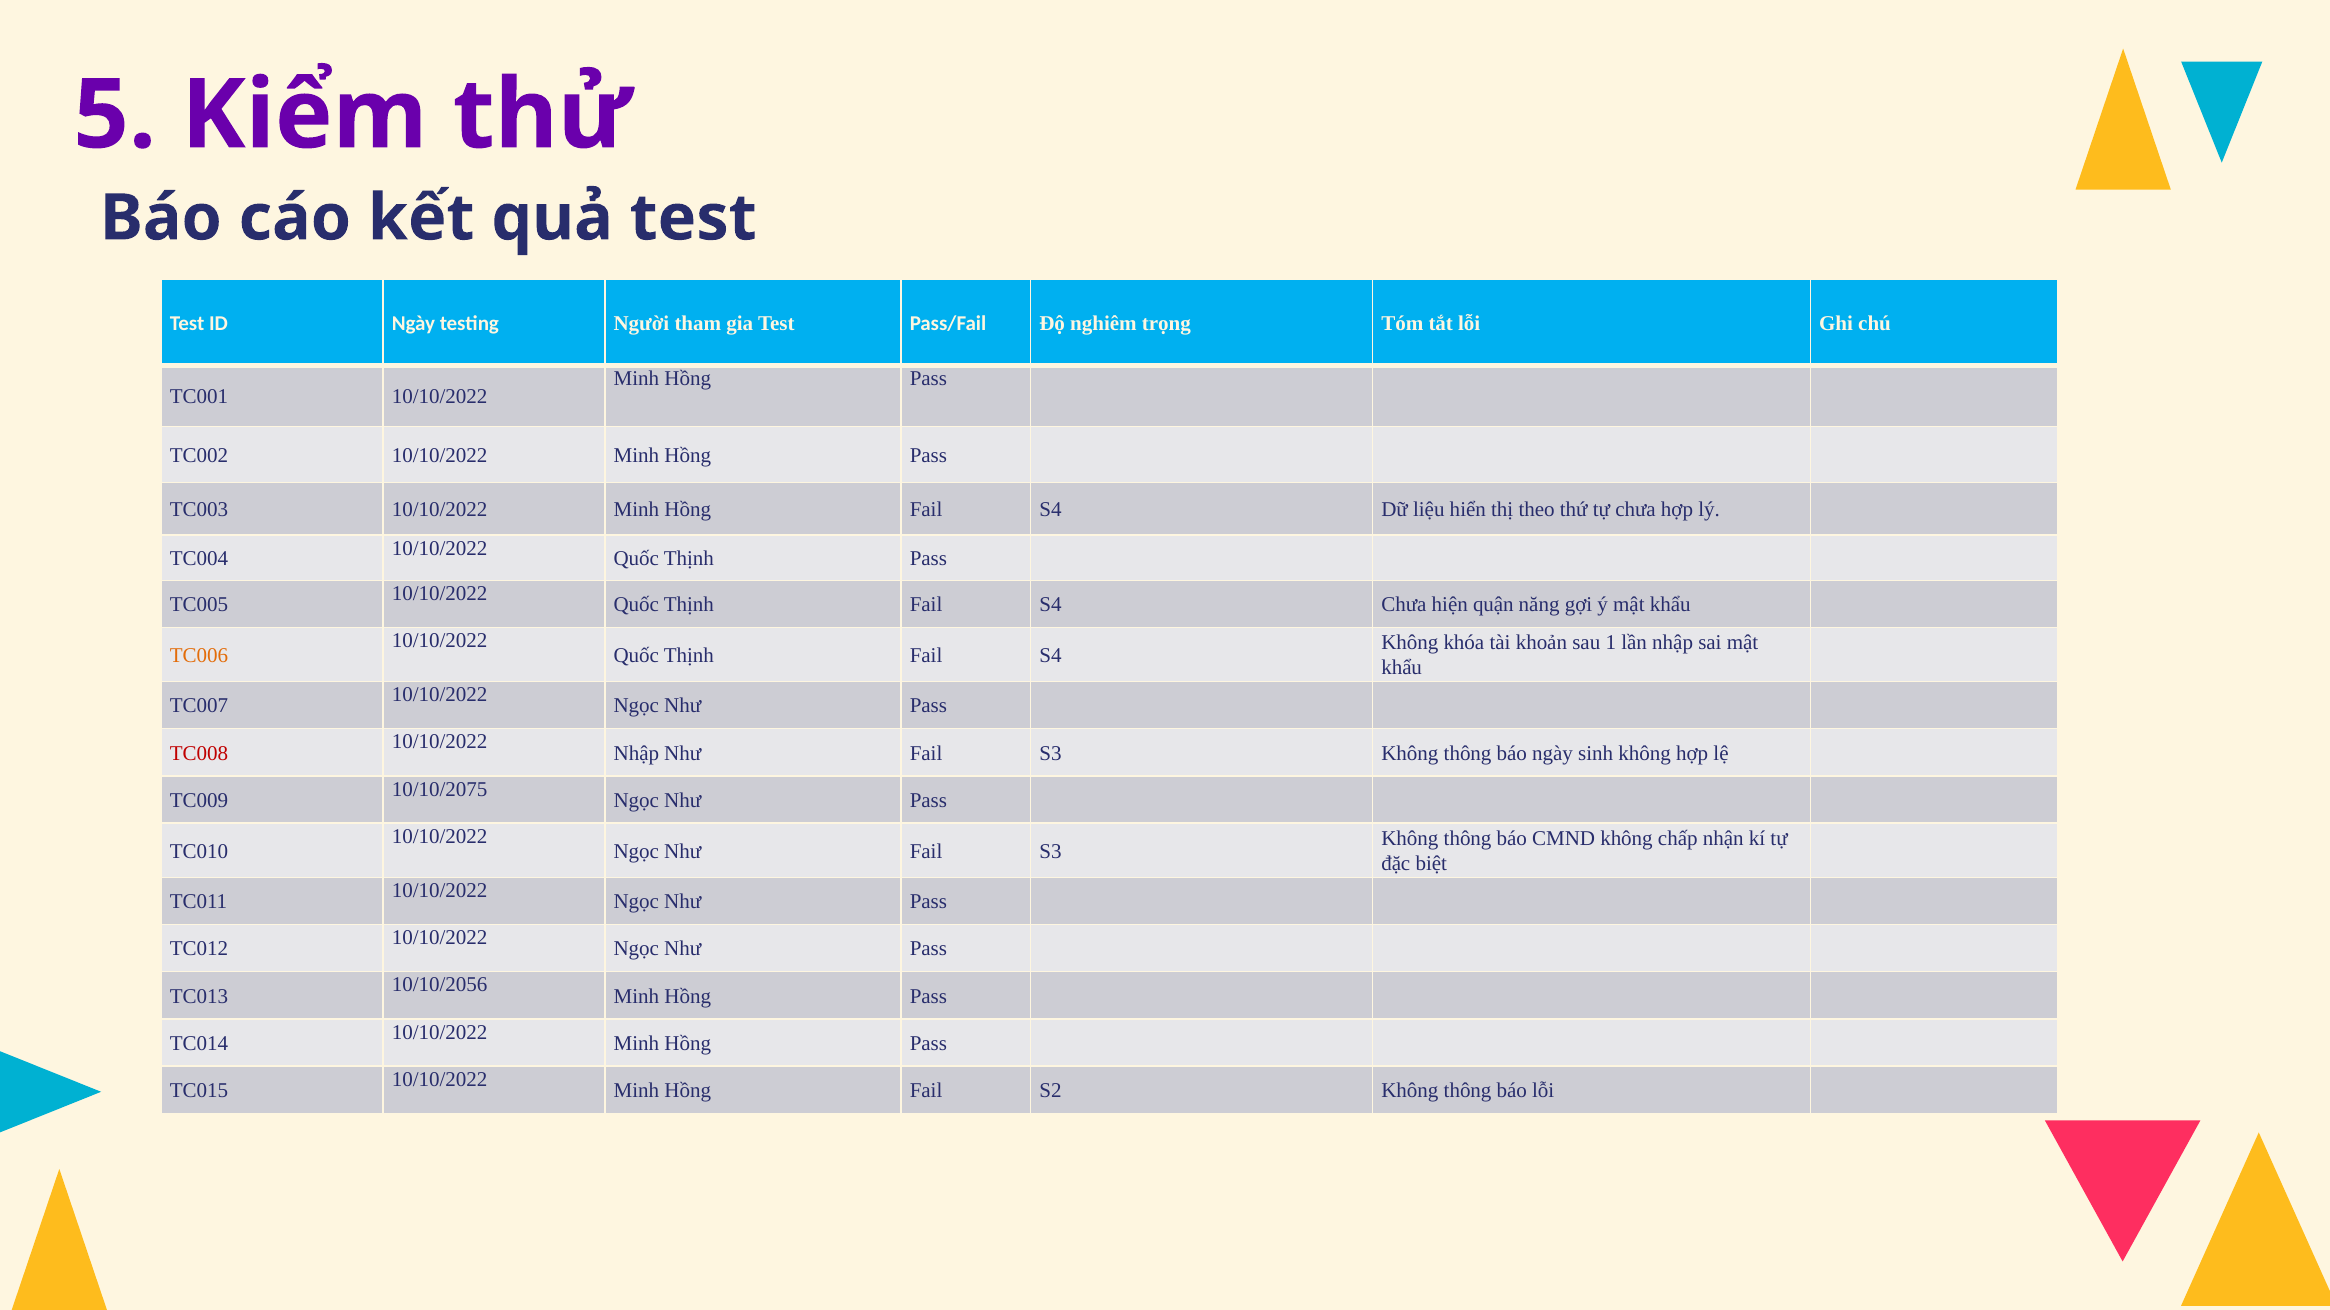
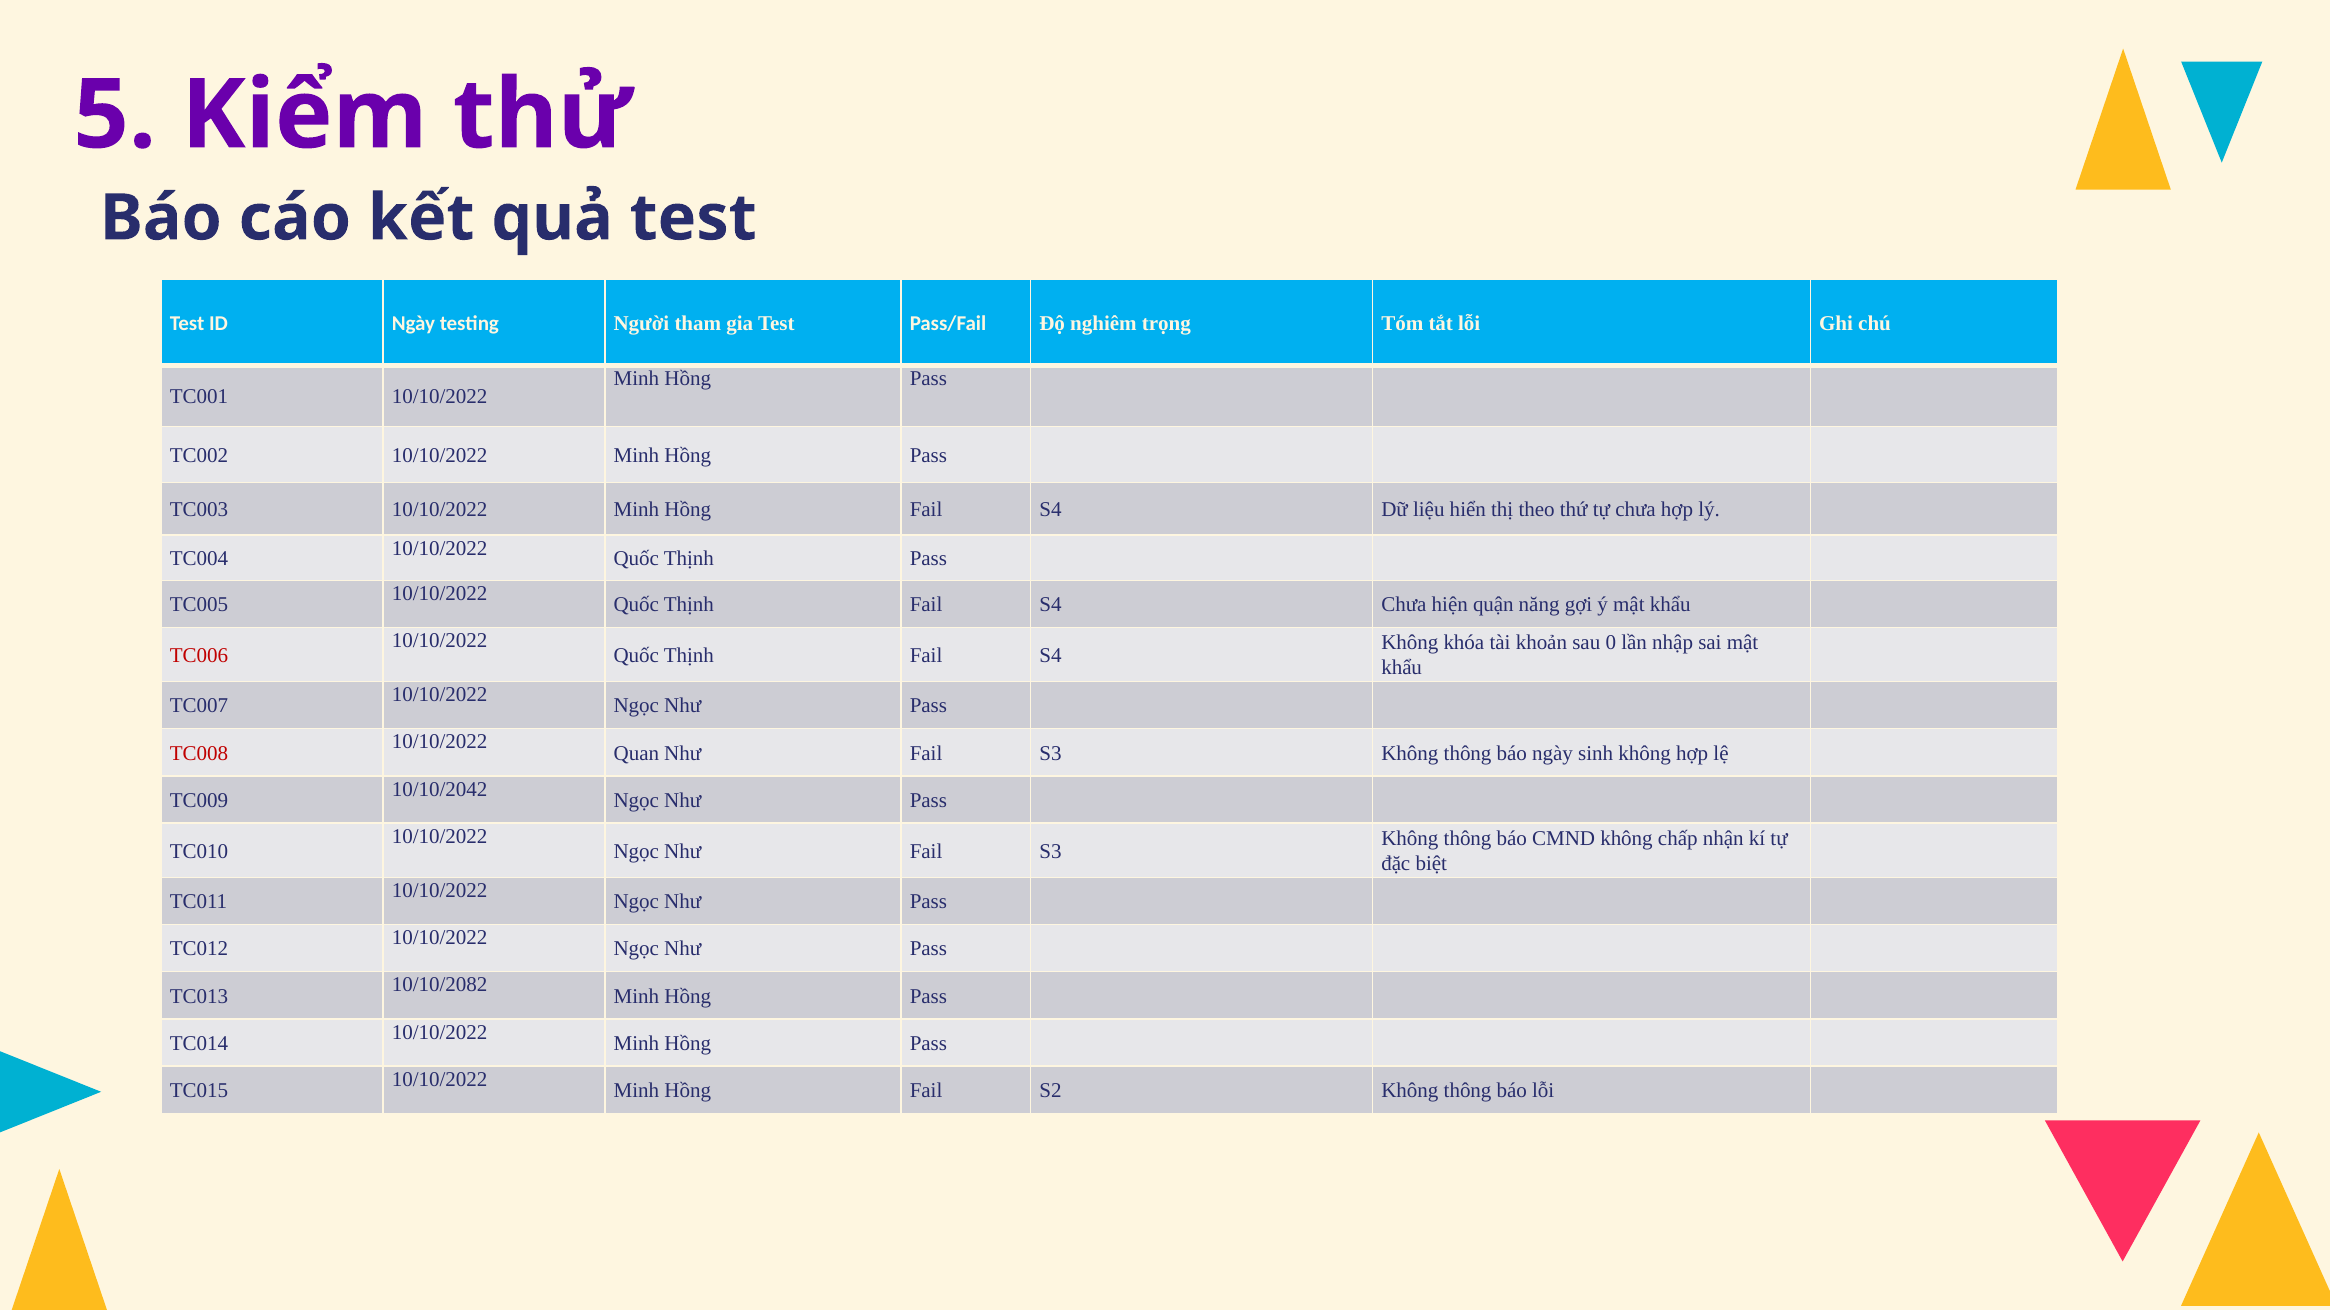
1: 1 -> 0 (1611, 643)
TC006 colour: orange -> red (199, 656)
Nhập: Nhập -> Quan (636, 754)
10/10/2075: 10/10/2075 -> 10/10/2042 (440, 790)
10/10/2056: 10/10/2056 -> 10/10/2082 (440, 985)
